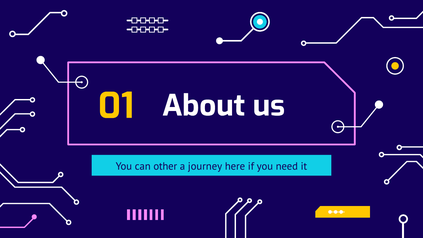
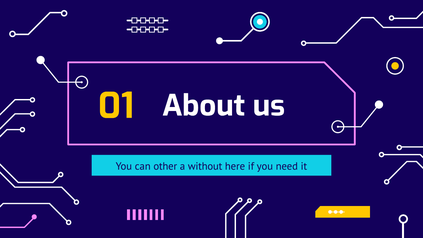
journey: journey -> without (205, 166)
